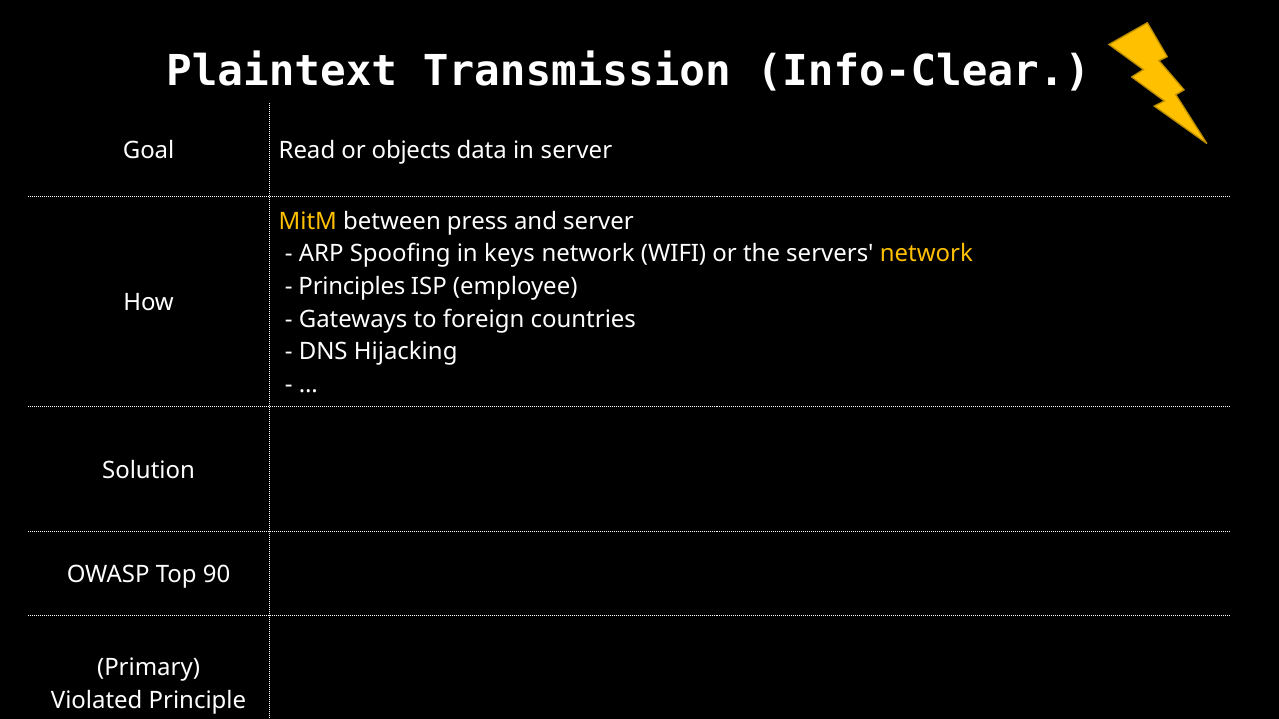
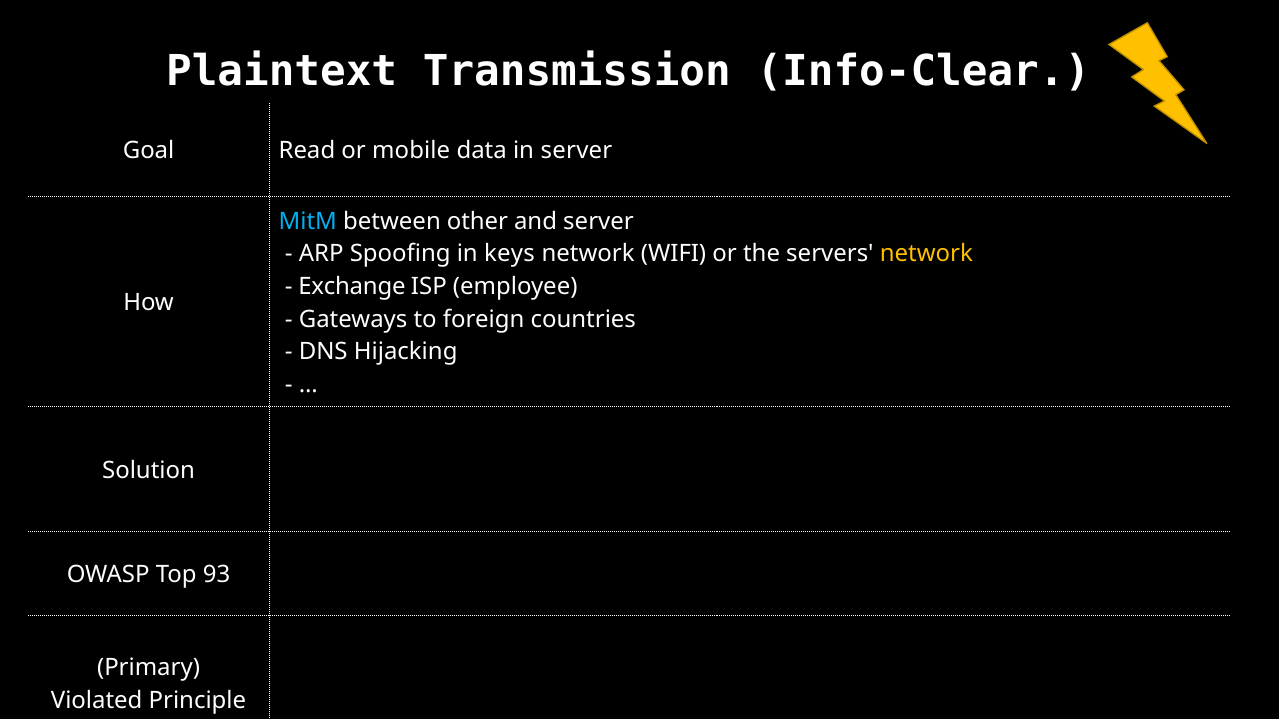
objects: objects -> mobile (411, 151)
MitM colour: yellow -> light blue (308, 221)
press: press -> other (477, 221)
Principles: Principles -> Exchange (352, 287)
90: 90 -> 93 (217, 575)
